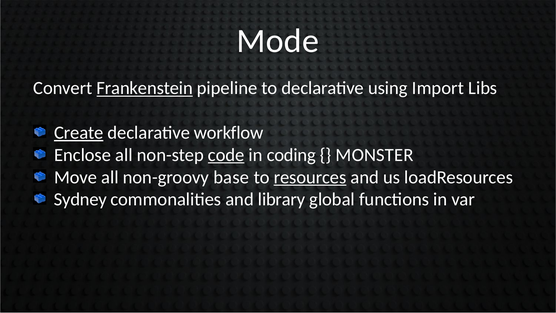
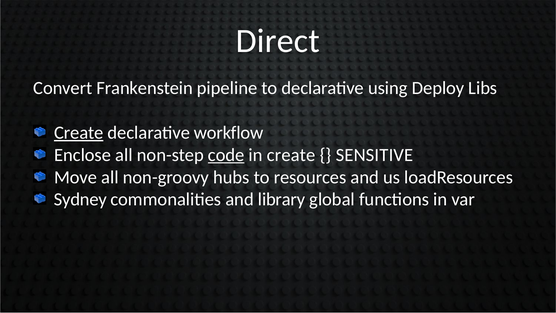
Mode: Mode -> Direct (278, 41)
Frankenstein underline: present -> none (145, 88)
Import: Import -> Deploy (438, 88)
in coding: coding -> create (291, 155)
MONSTER: MONSTER -> SENSITIVE (375, 155)
base: base -> hubs (231, 177)
resources underline: present -> none (310, 177)
